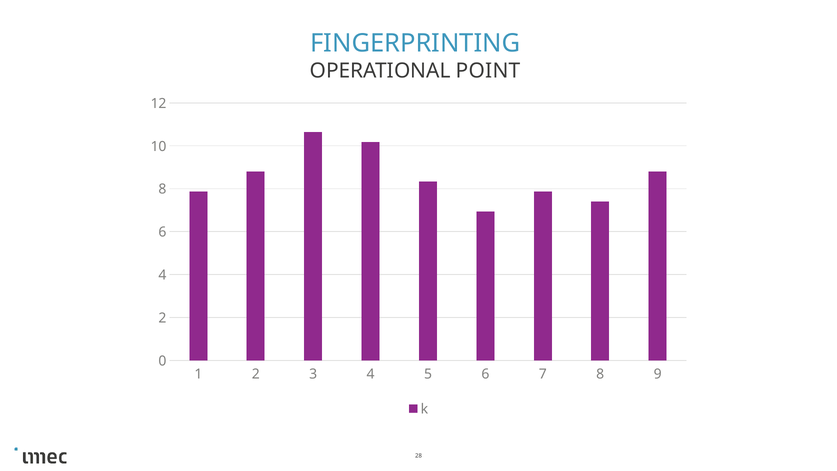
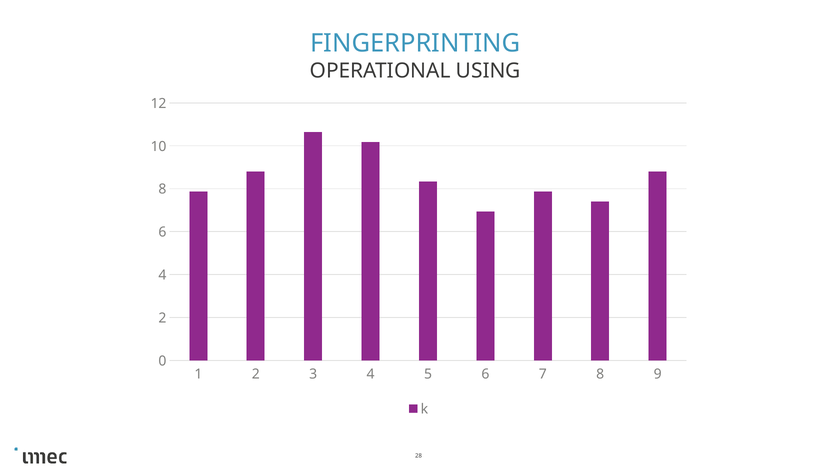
POINT: POINT -> USING (488, 71)
